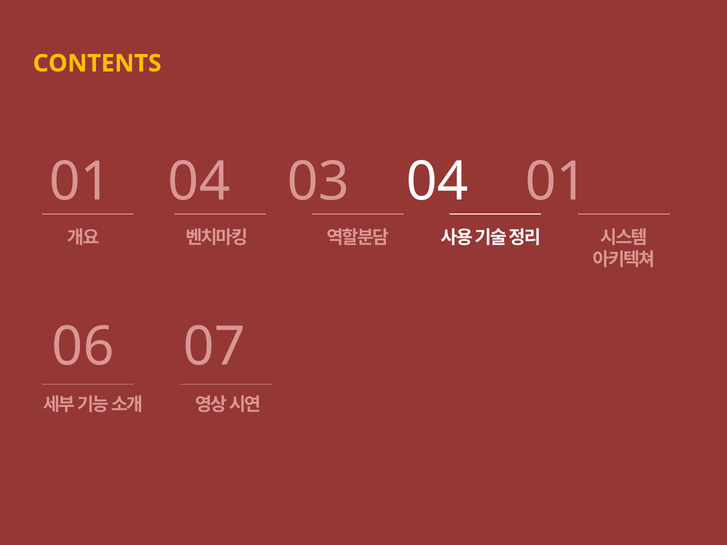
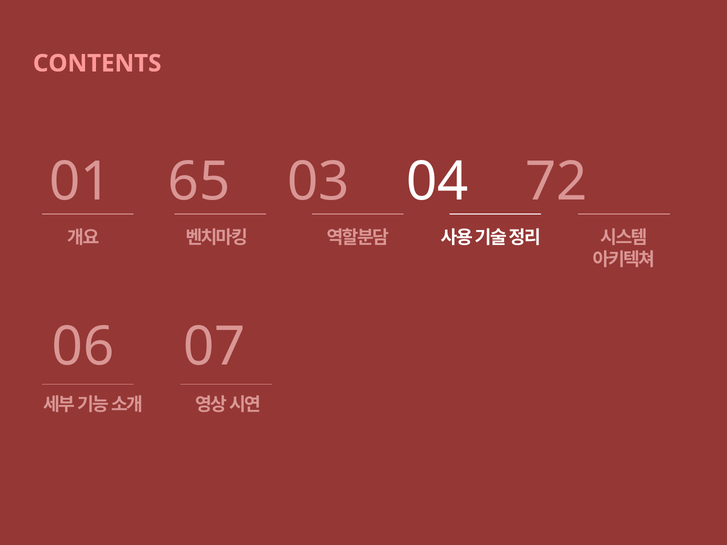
CONTENTS colour: yellow -> pink (97, 63)
01 04: 04 -> 65 (199, 182)
04 01: 01 -> 72 (556, 182)
